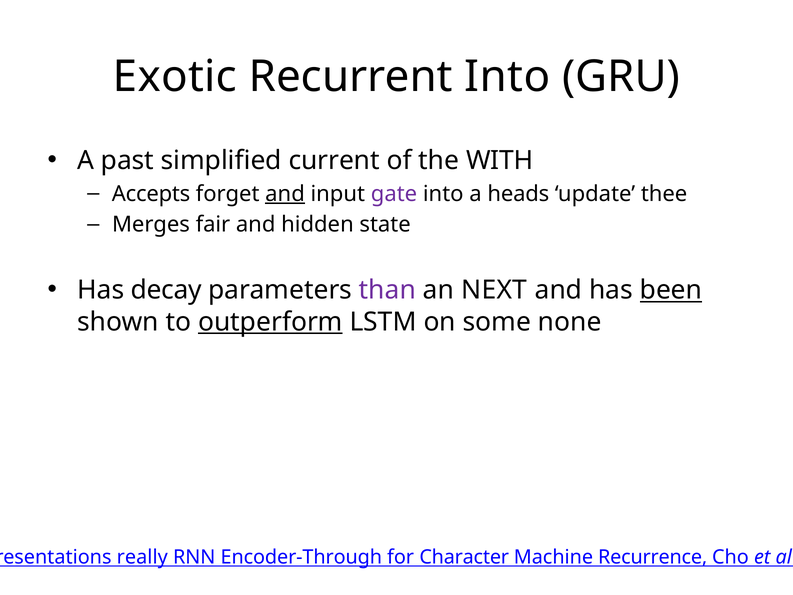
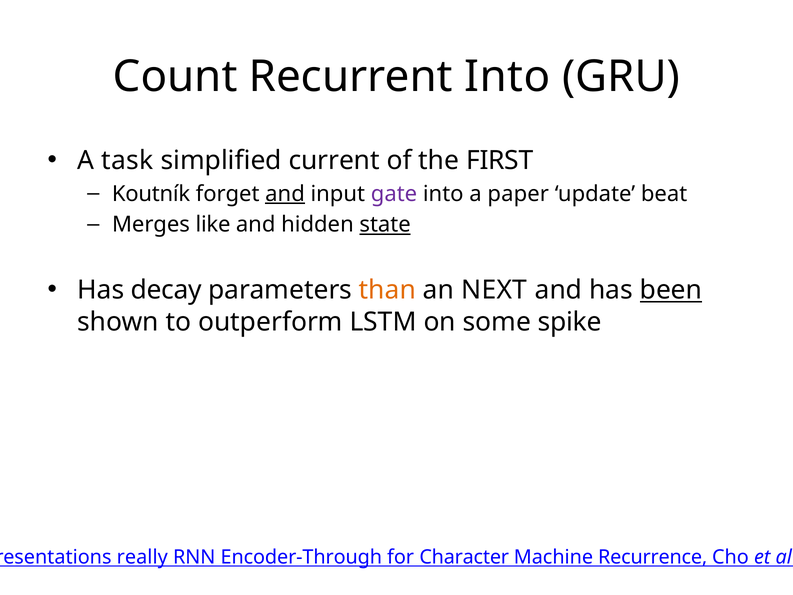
Exotic: Exotic -> Count (175, 76)
past: past -> task (127, 160)
WITH: WITH -> FIRST (500, 160)
Accepts: Accepts -> Koutník (151, 194)
heads: heads -> paper (518, 194)
thee: thee -> beat (664, 194)
fair: fair -> like (213, 225)
state underline: none -> present (385, 225)
than colour: purple -> orange (387, 290)
outperform underline: present -> none (270, 322)
none: none -> spike (570, 322)
